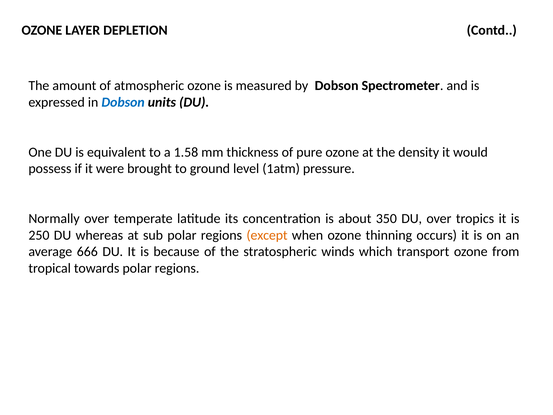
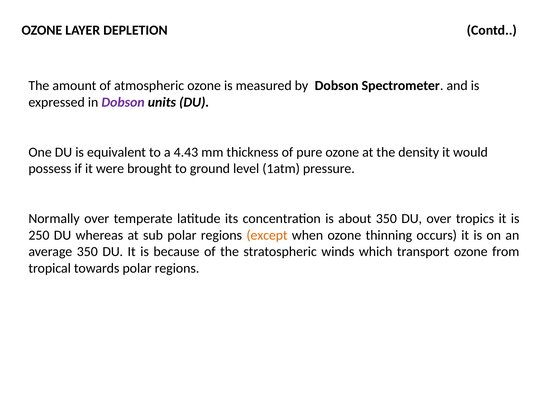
Dobson colour: blue -> purple (123, 102)
1.58: 1.58 -> 4.43 (186, 152)
average 666: 666 -> 350 (87, 252)
